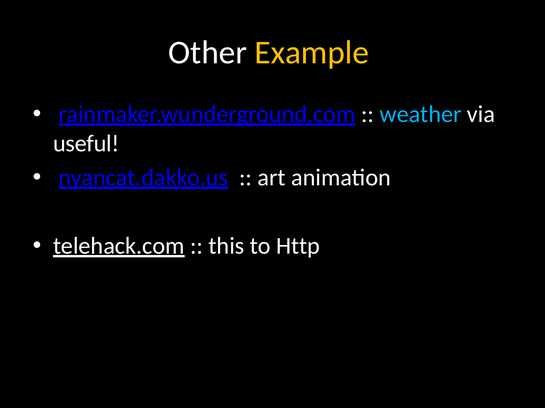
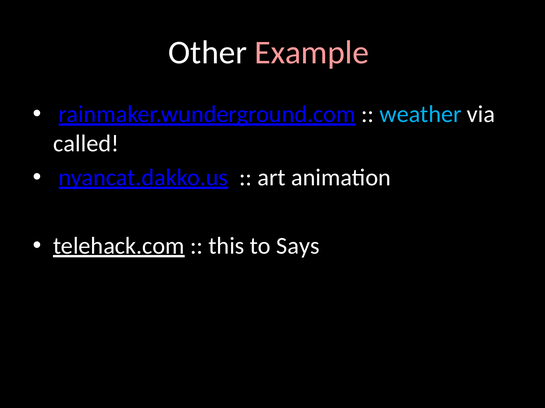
Example colour: yellow -> pink (312, 53)
useful: useful -> called (86, 144)
Http: Http -> Says (298, 246)
